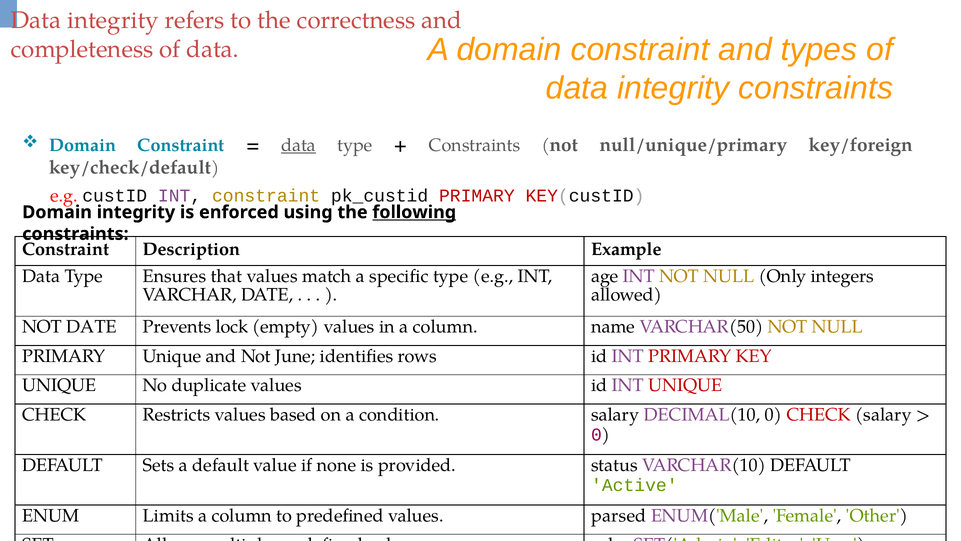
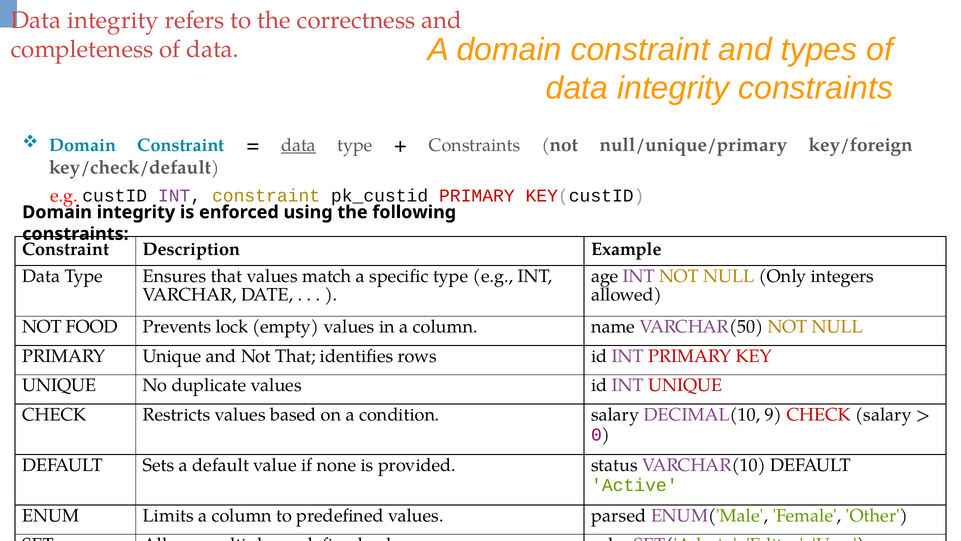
following underline: present -> none (414, 212)
NOT DATE: DATE -> FOOD (92, 327)
Not June: June -> That (295, 356)
DECIMAL(10 0: 0 -> 9 (773, 414)
